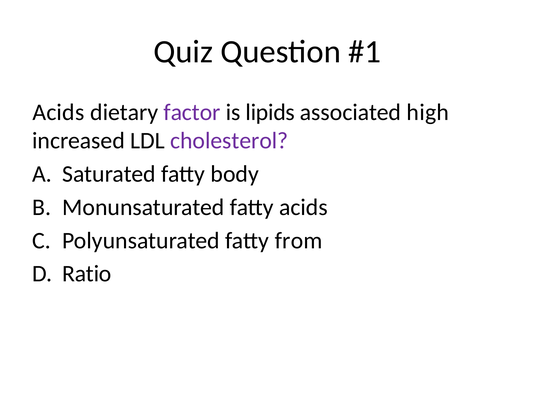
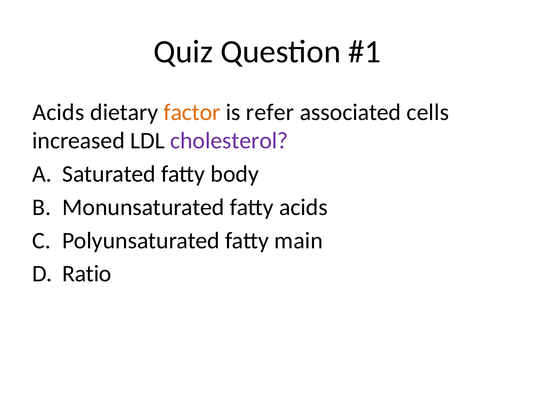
factor colour: purple -> orange (192, 112)
lipids: lipids -> refer (270, 112)
high: high -> cells (428, 112)
from: from -> main (299, 241)
